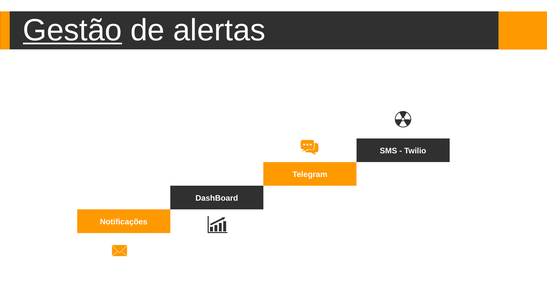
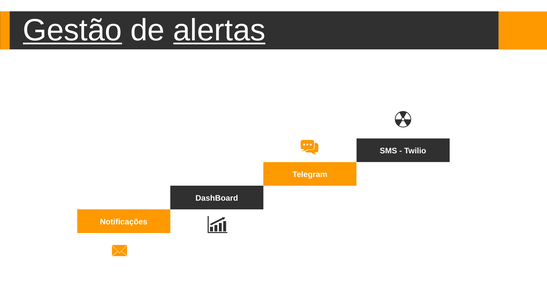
alertas underline: none -> present (219, 30)
